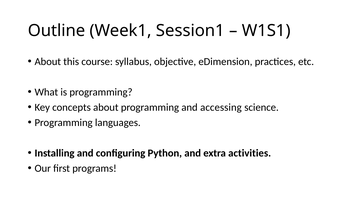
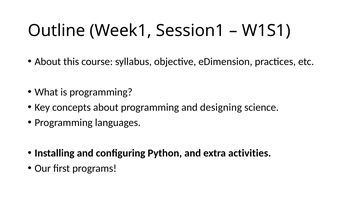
accessing: accessing -> designing (221, 107)
